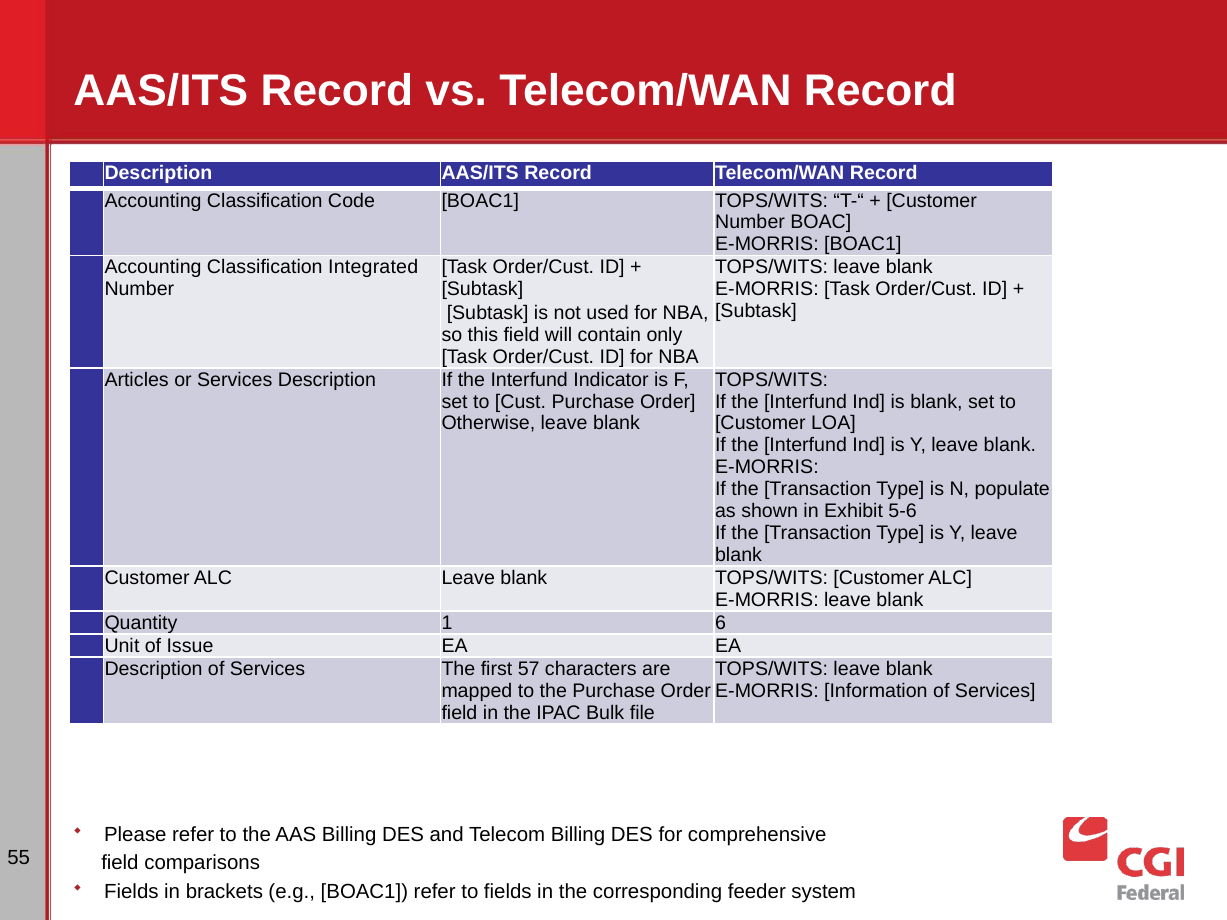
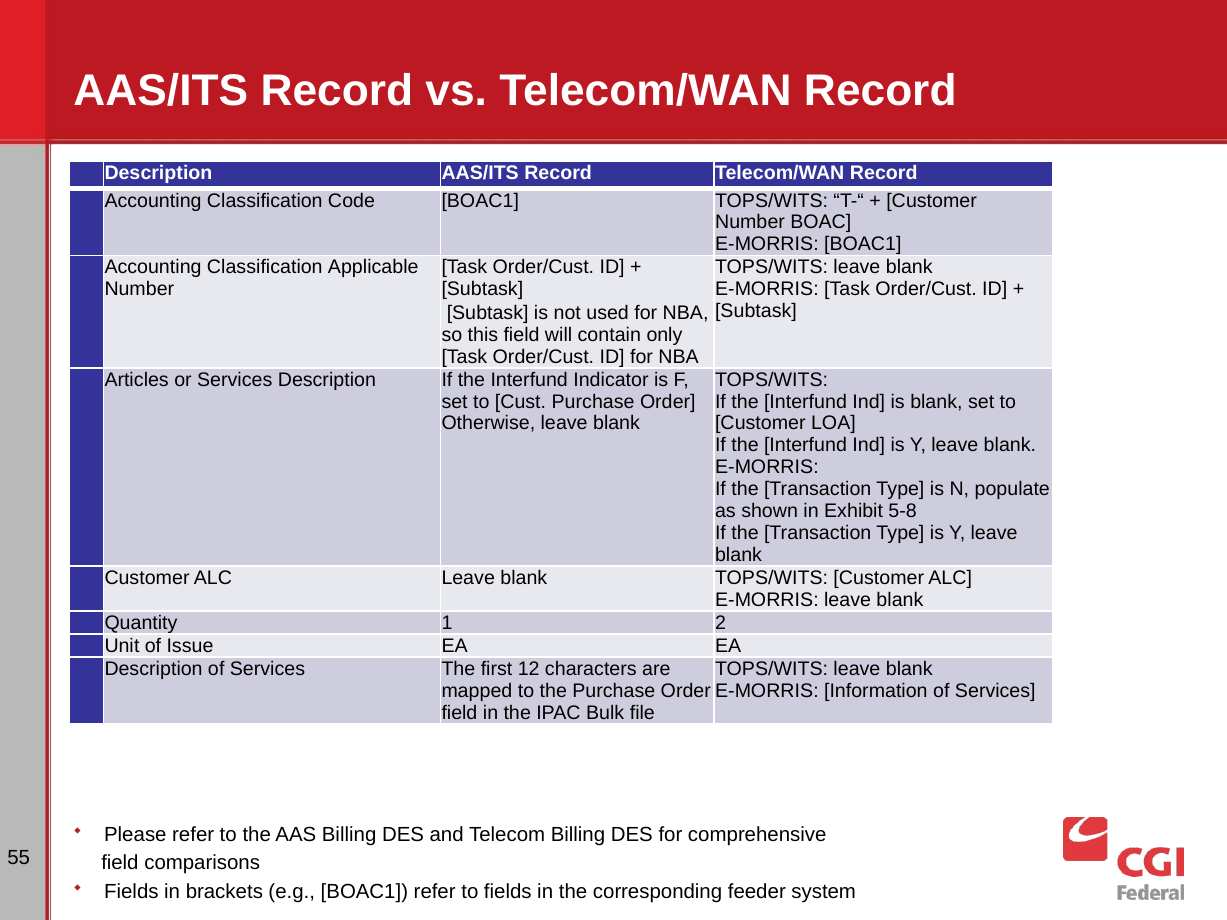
Integrated: Integrated -> Applicable (373, 268)
5‑6: 5‑6 -> 5‑8 (903, 511)
6: 6 -> 2 (721, 623)
57: 57 -> 12 (529, 669)
